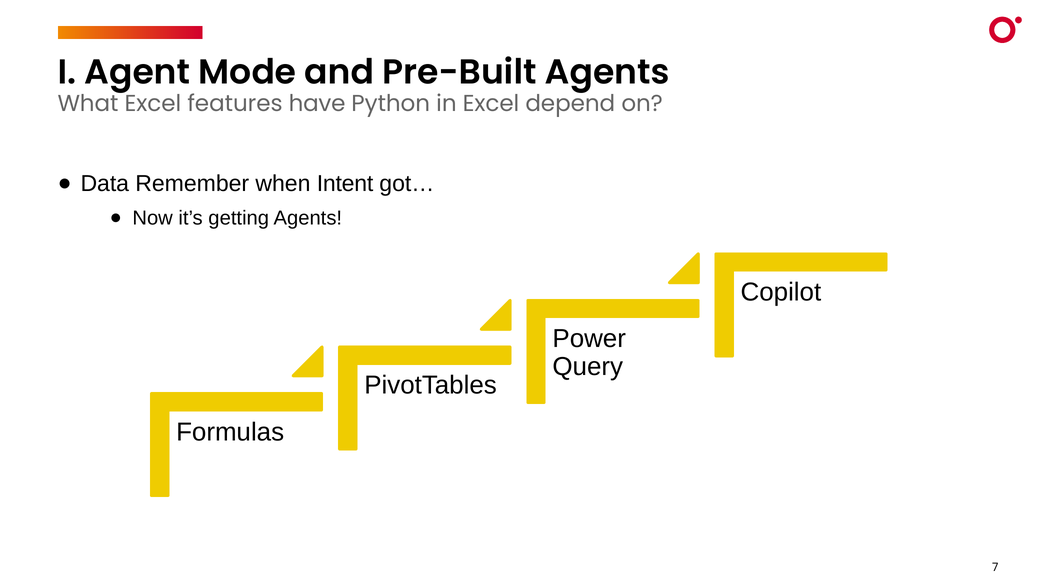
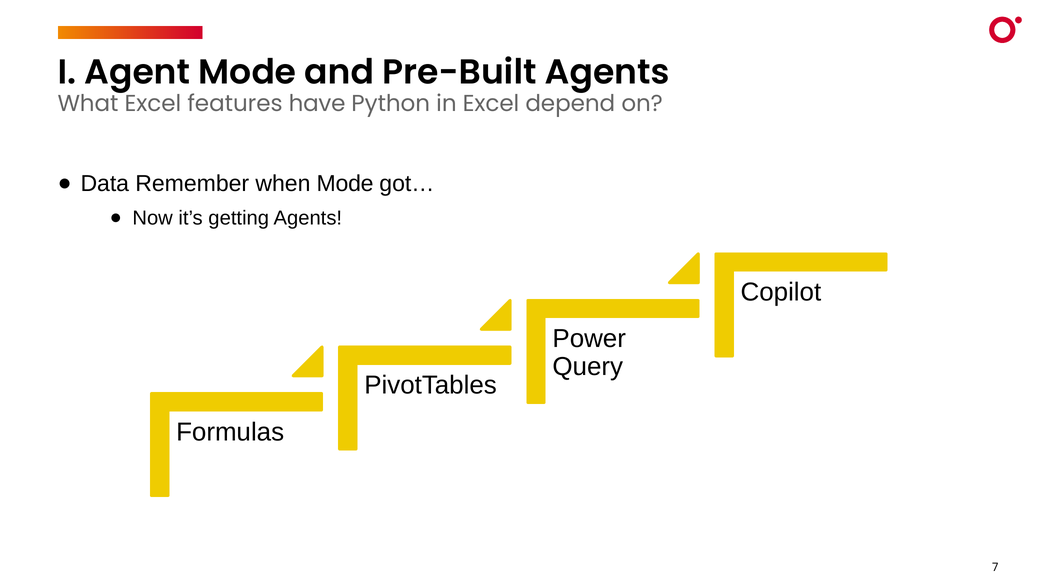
when Intent: Intent -> Mode (345, 184)
